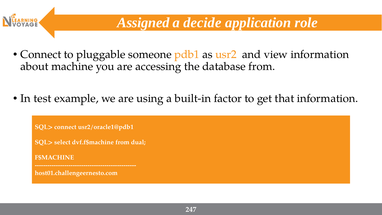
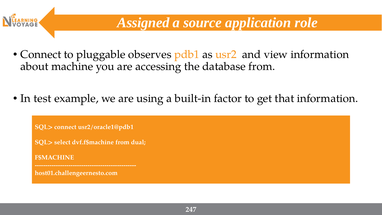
decide: decide -> source (203, 23)
someone: someone -> observes (150, 55)
